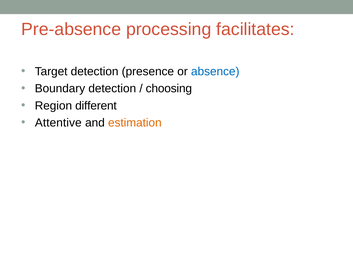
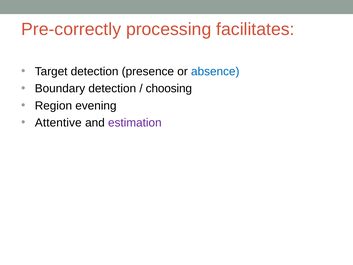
Pre-absence: Pre-absence -> Pre-correctly (71, 29)
different: different -> evening (96, 106)
estimation colour: orange -> purple (135, 123)
